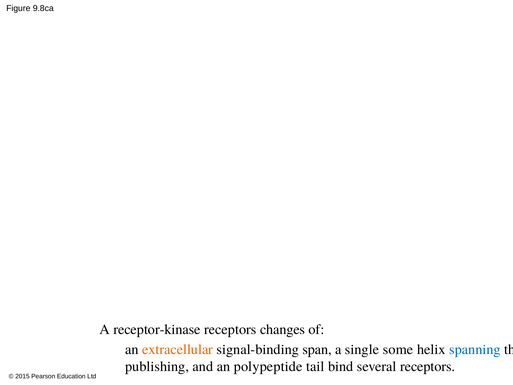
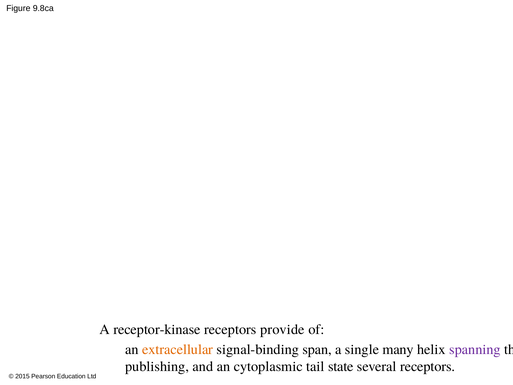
changes: changes -> provide (282, 329)
some: some -> many (398, 349)
spanning colour: blue -> purple (475, 349)
polypeptide: polypeptide -> cytoplasmic (268, 366)
bind: bind -> state (341, 366)
